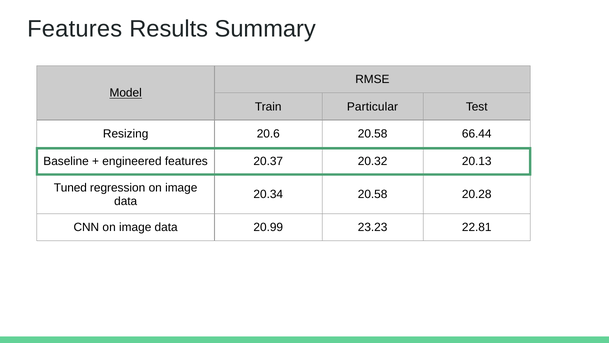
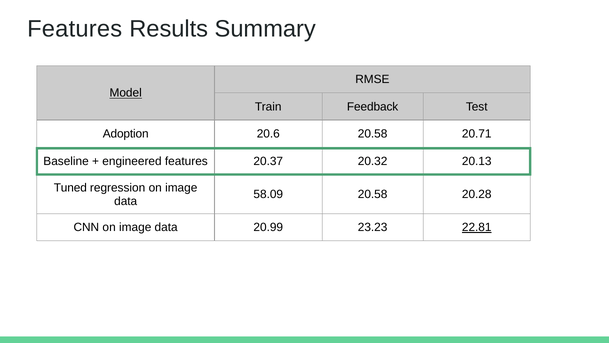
Particular: Particular -> Feedback (373, 106)
Resizing: Resizing -> Adoption (126, 134)
66.44: 66.44 -> 20.71 (477, 134)
20.34: 20.34 -> 58.09 (268, 194)
22.81 underline: none -> present (477, 227)
